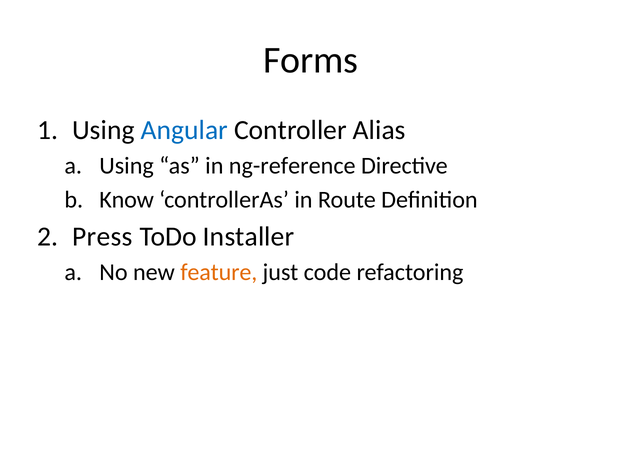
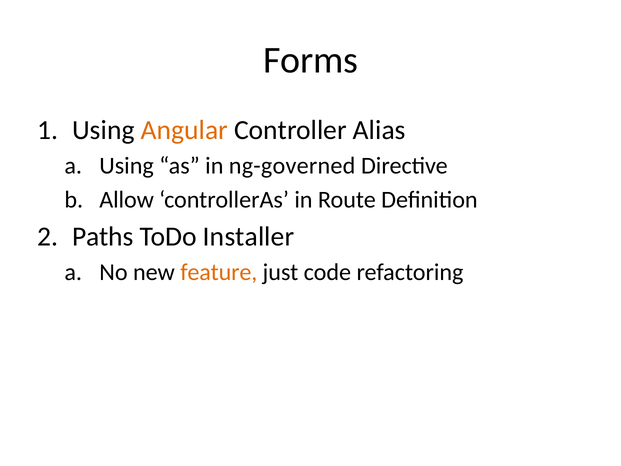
Angular colour: blue -> orange (184, 130)
ng-reference: ng-reference -> ng-governed (292, 166)
Know: Know -> Allow (127, 200)
Press: Press -> Paths (103, 237)
